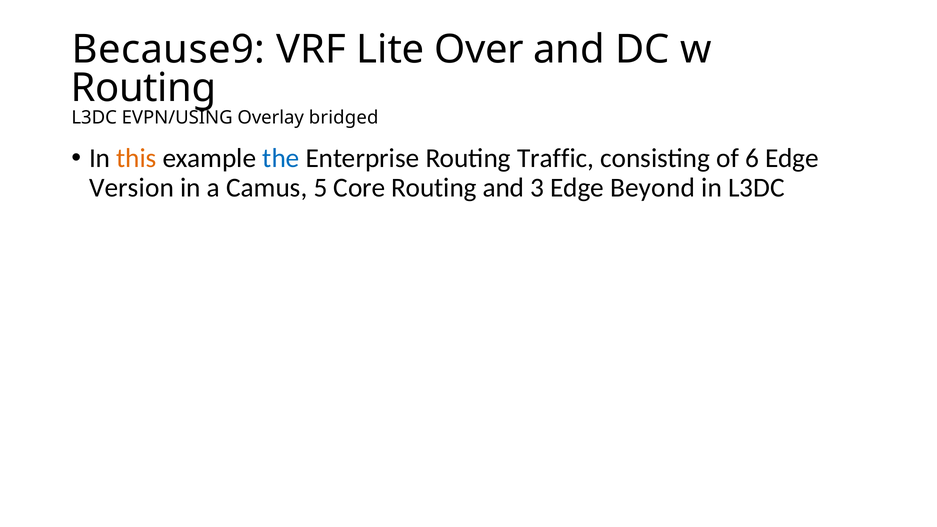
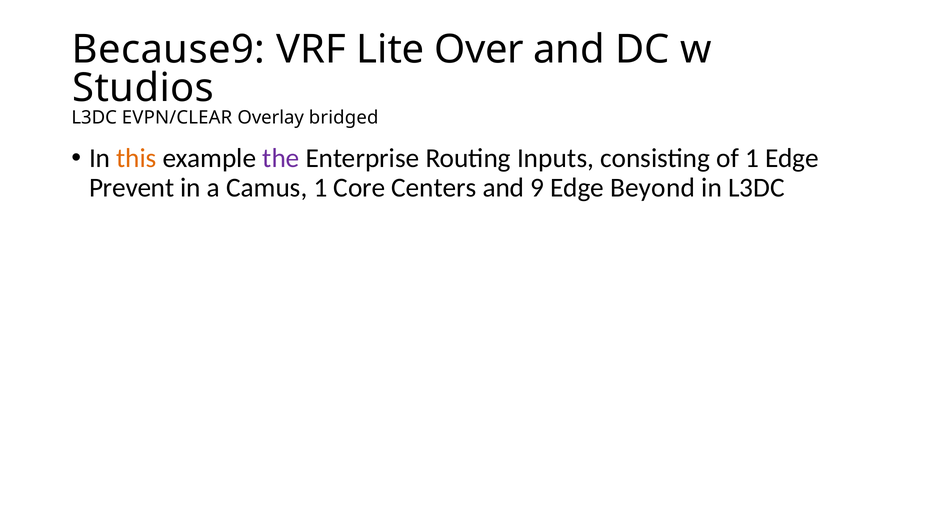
Routing: Routing -> Studios (143, 88)
EVPN/USING: EVPN/USING -> EVPN/CLEAR (177, 118)
the colour: blue -> purple (281, 158)
Traffic: Traffic -> Inputs (556, 158)
of 6: 6 -> 1 (752, 158)
Version: Version -> Prevent (132, 188)
Camus 5: 5 -> 1 (320, 188)
Core Routing: Routing -> Centers (434, 188)
3: 3 -> 9 (537, 188)
